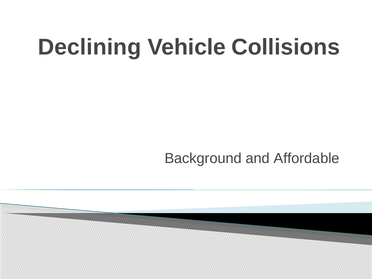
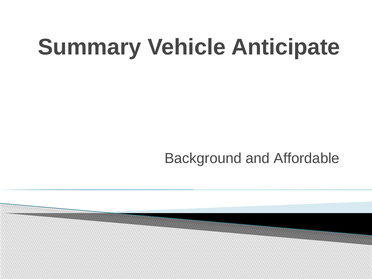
Declining: Declining -> Summary (90, 47)
Collisions: Collisions -> Anticipate (286, 47)
